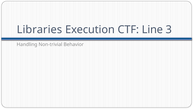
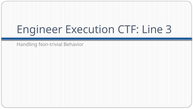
Libraries: Libraries -> Engineer (40, 29)
